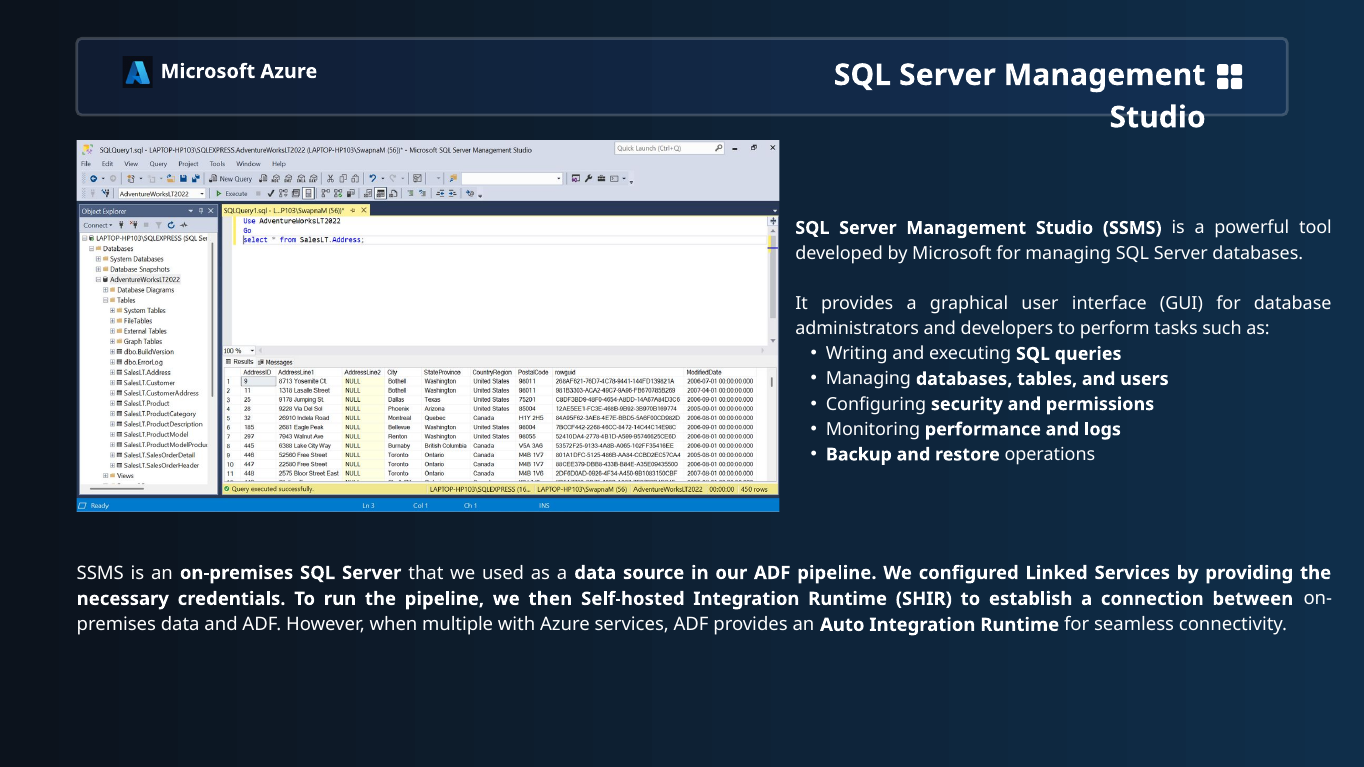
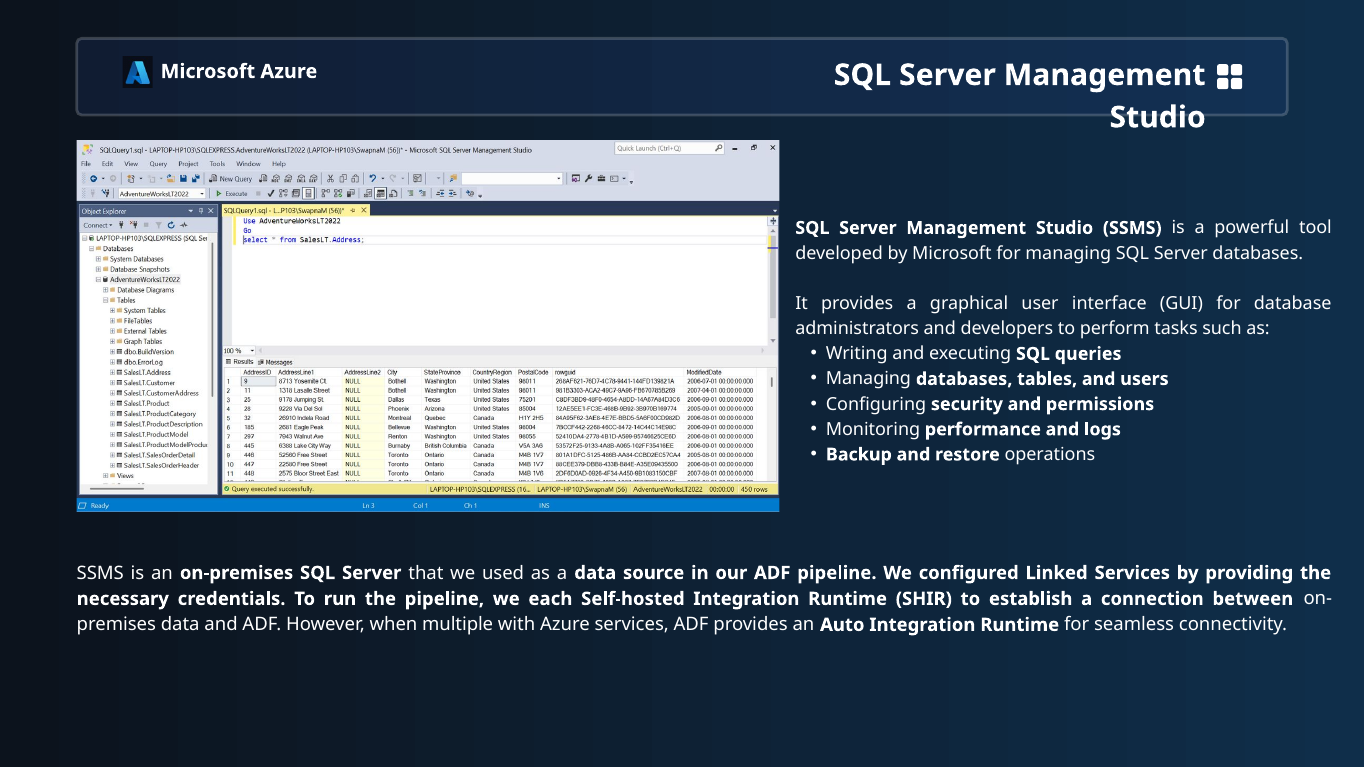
then: then -> each (550, 599)
